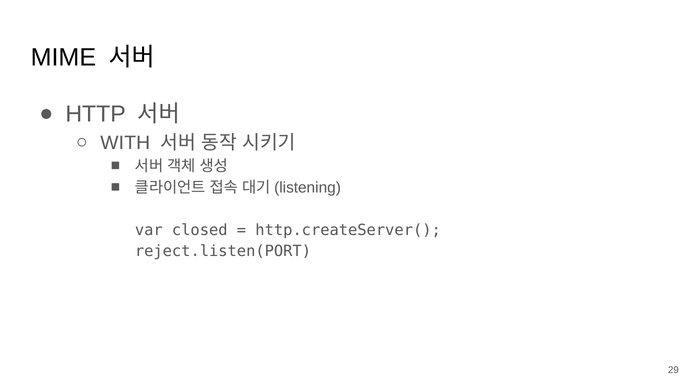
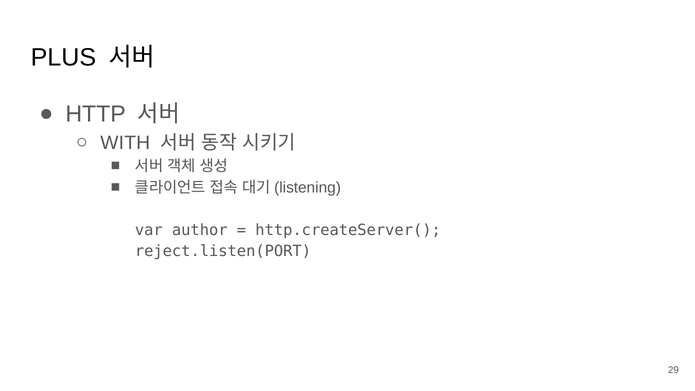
MIME: MIME -> PLUS (63, 58)
closed: closed -> author (200, 230)
